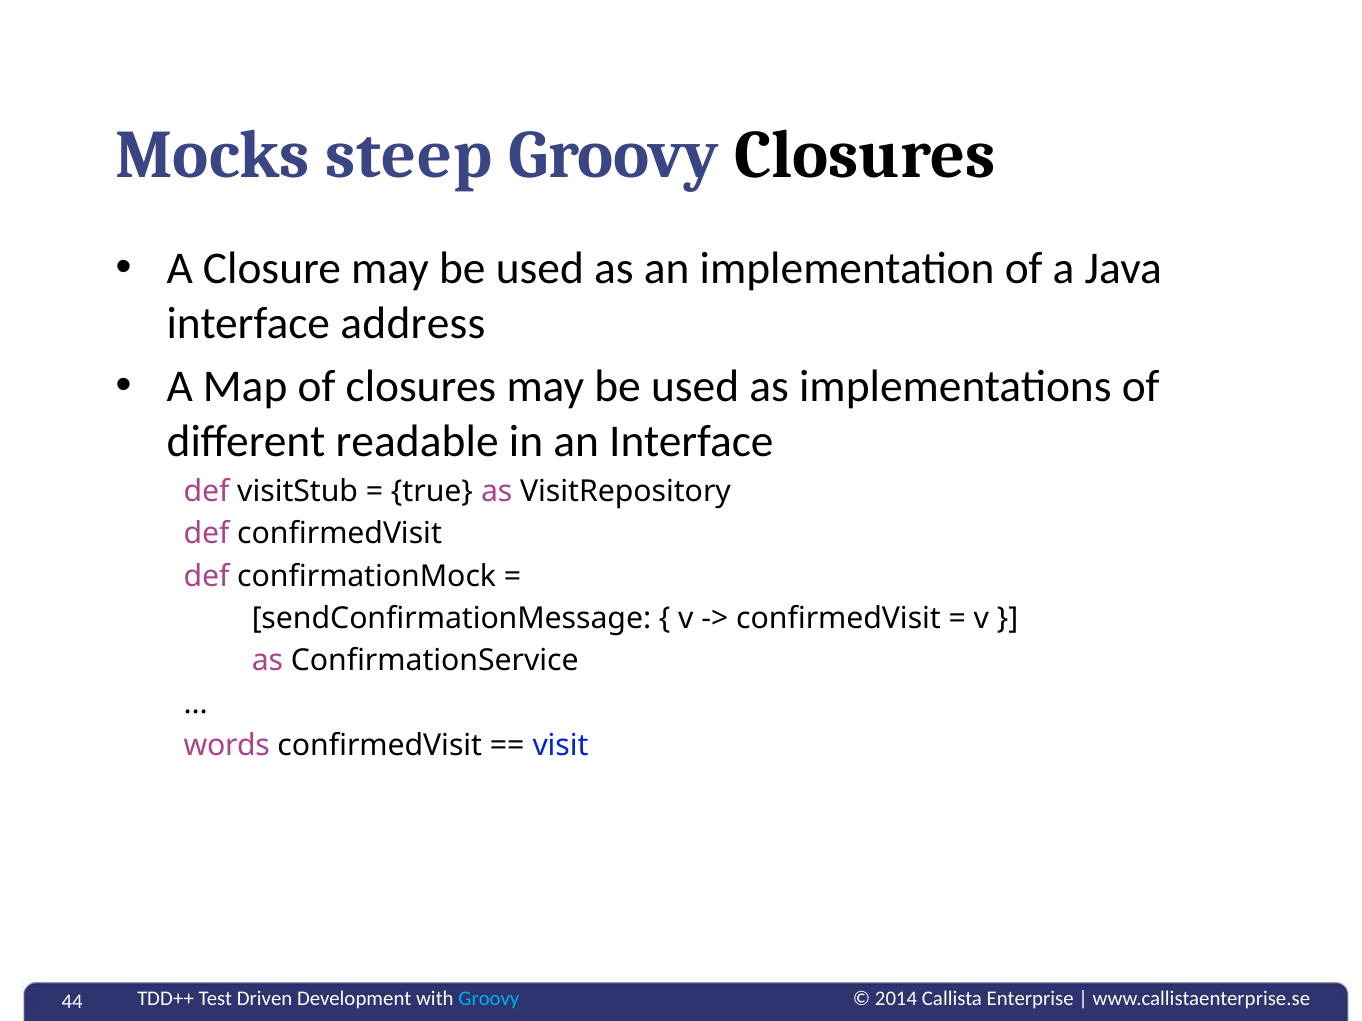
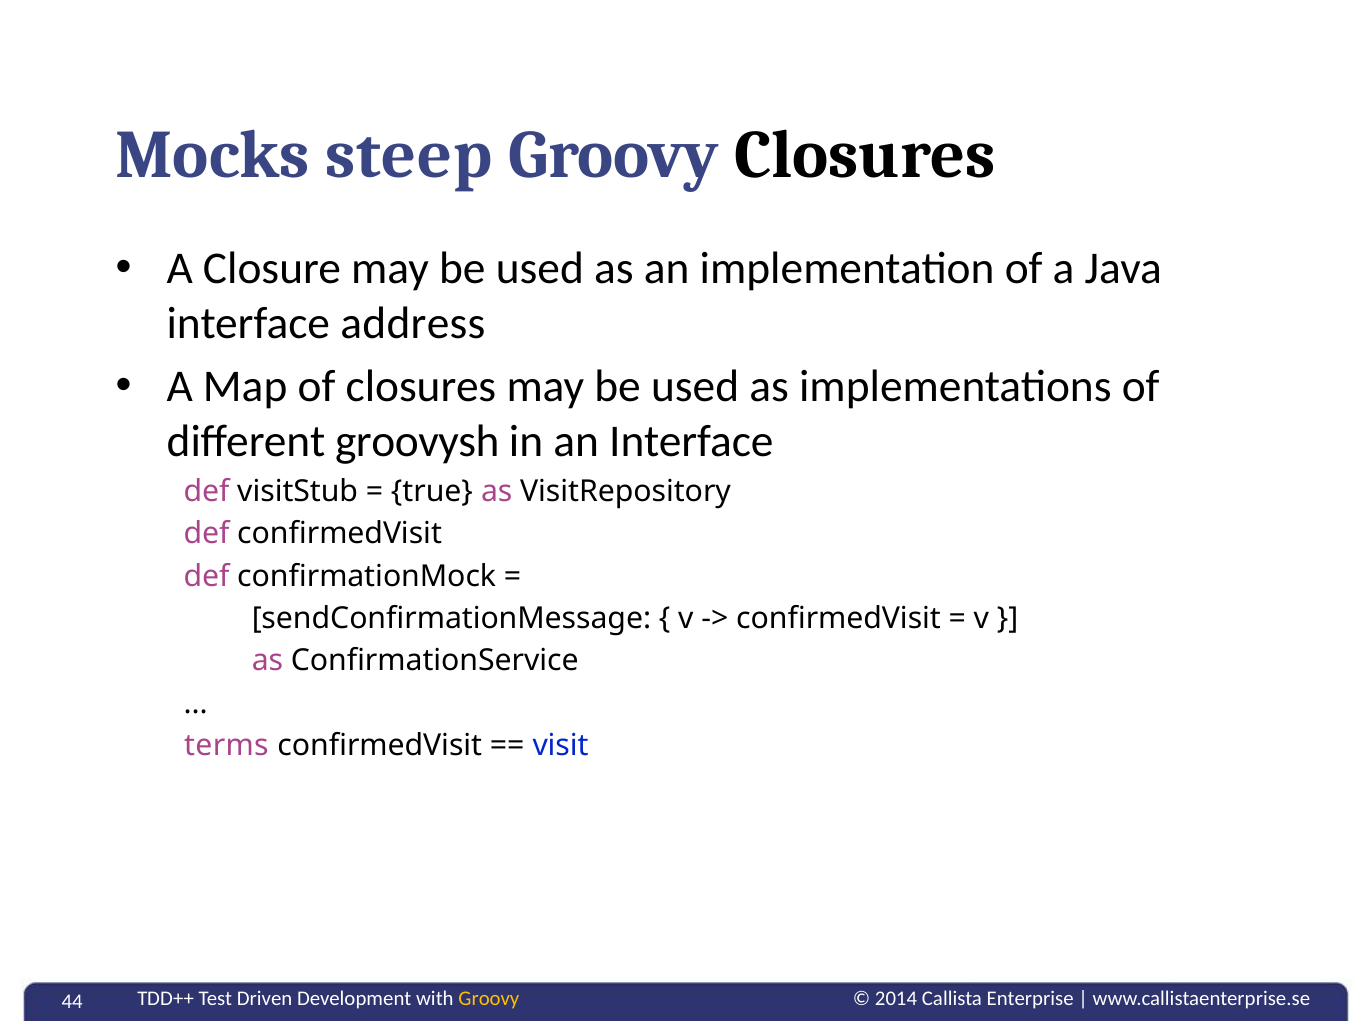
readable: readable -> groovysh (417, 441)
words: words -> terms (226, 746)
Groovy colour: light blue -> yellow (489, 1000)
